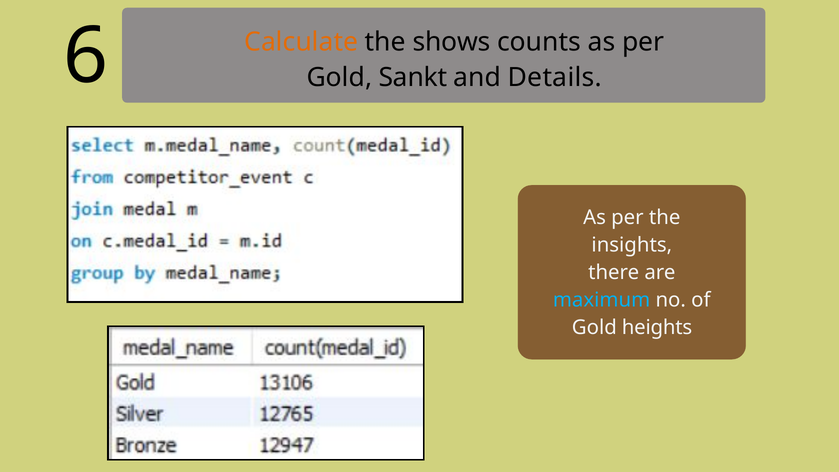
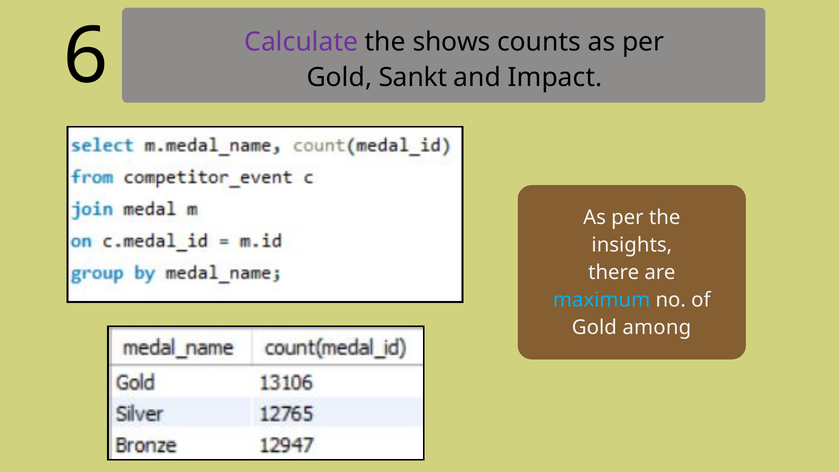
Calculate colour: orange -> purple (301, 42)
Details: Details -> Impact (555, 78)
heights: heights -> among (657, 328)
